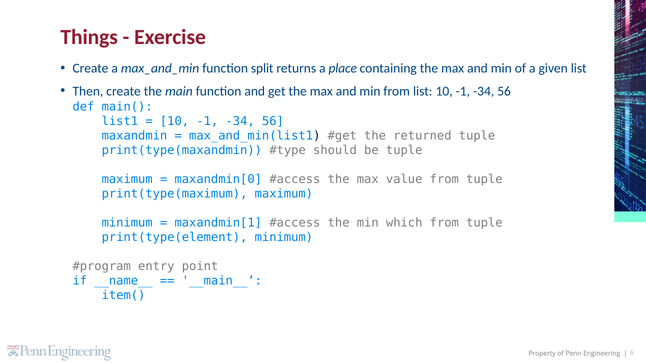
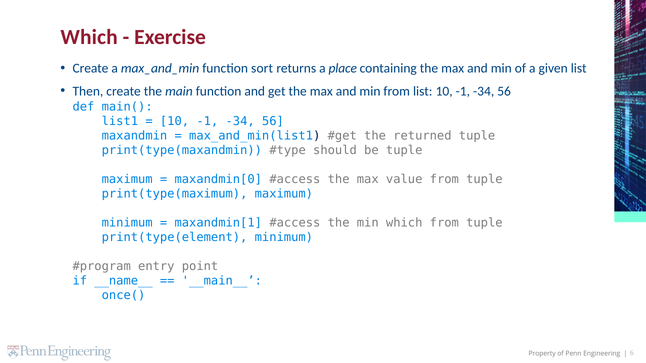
Things: Things -> Which (89, 37)
split: split -> sort (262, 68)
item(: item( -> once( (124, 296)
